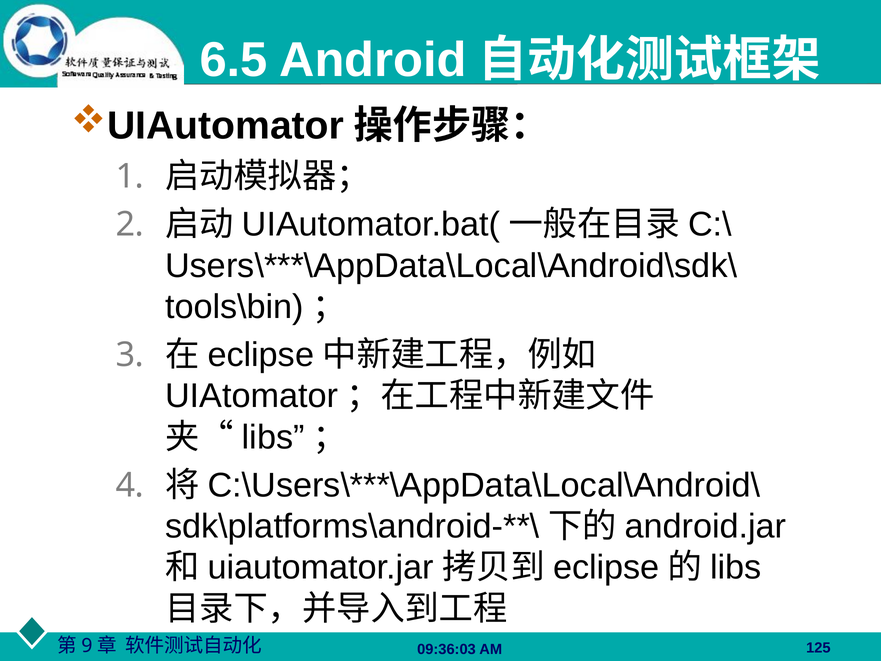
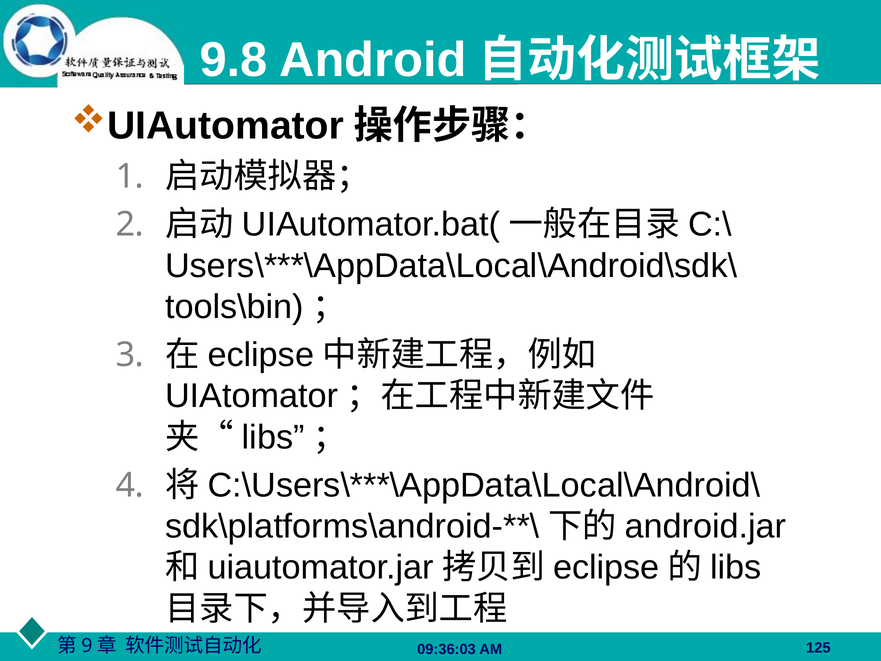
6.5: 6.5 -> 9.8 (233, 60)
